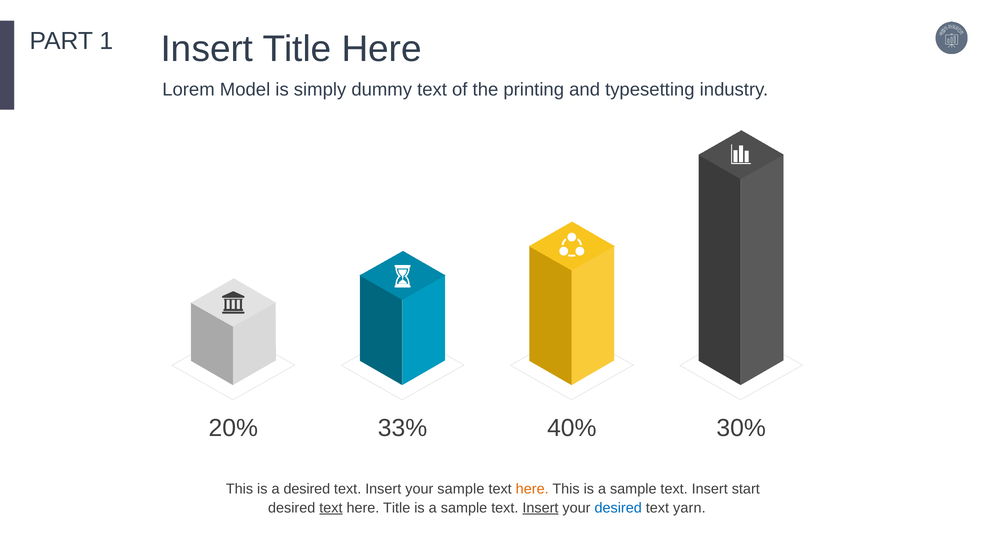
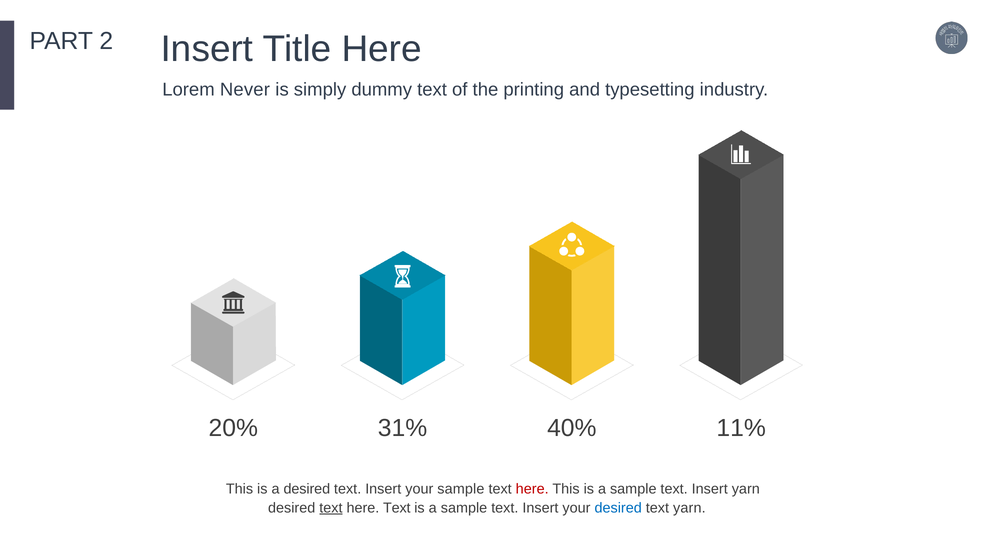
1: 1 -> 2 (106, 41)
Model: Model -> Never (245, 90)
33%: 33% -> 31% (403, 428)
30%: 30% -> 11% (741, 428)
here colour: orange -> red (532, 489)
Insert start: start -> yarn (746, 489)
here Title: Title -> Text (397, 508)
Insert underline: present -> none (540, 508)
